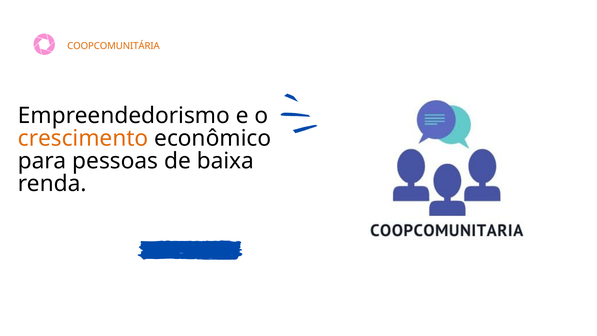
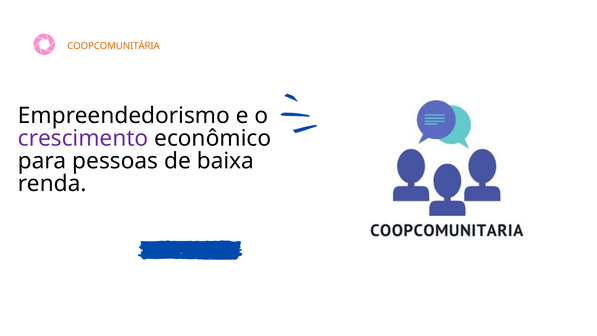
crescimento colour: orange -> purple (83, 138)
